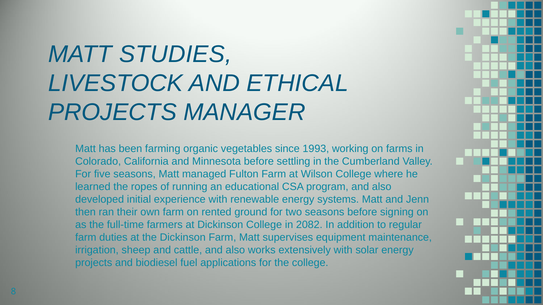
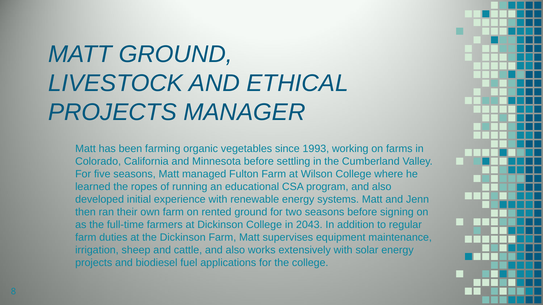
MATT STUDIES: STUDIES -> GROUND (176, 54)
2082: 2082 -> 2043 (309, 225)
